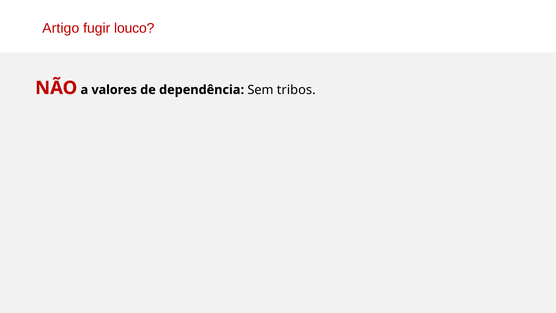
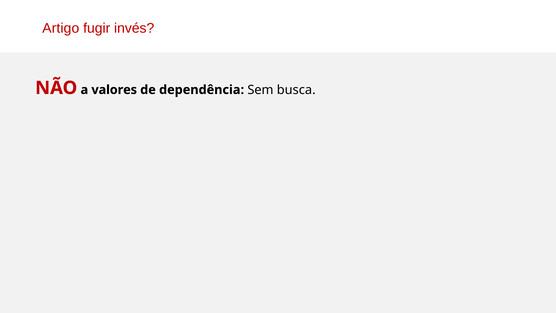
louco: louco -> invés (134, 28)
tribos: tribos -> busca (296, 90)
